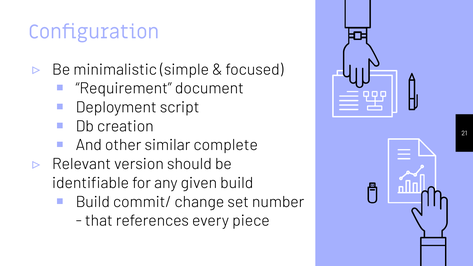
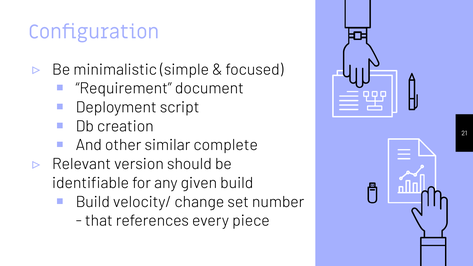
commit/: commit/ -> velocity/ (142, 202)
